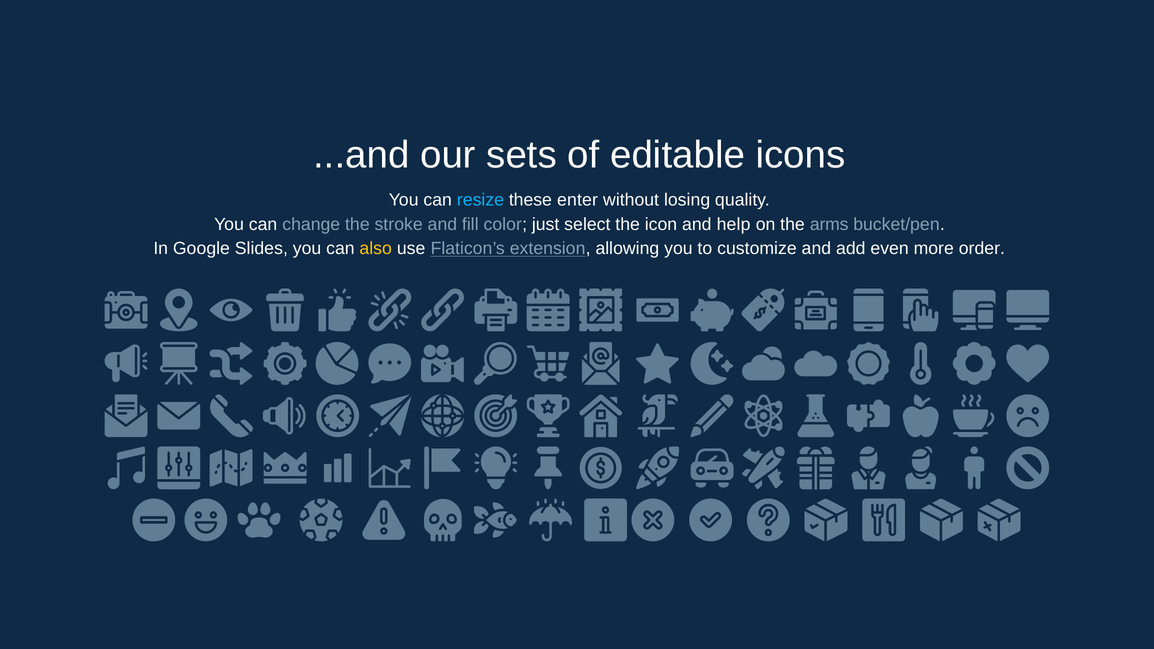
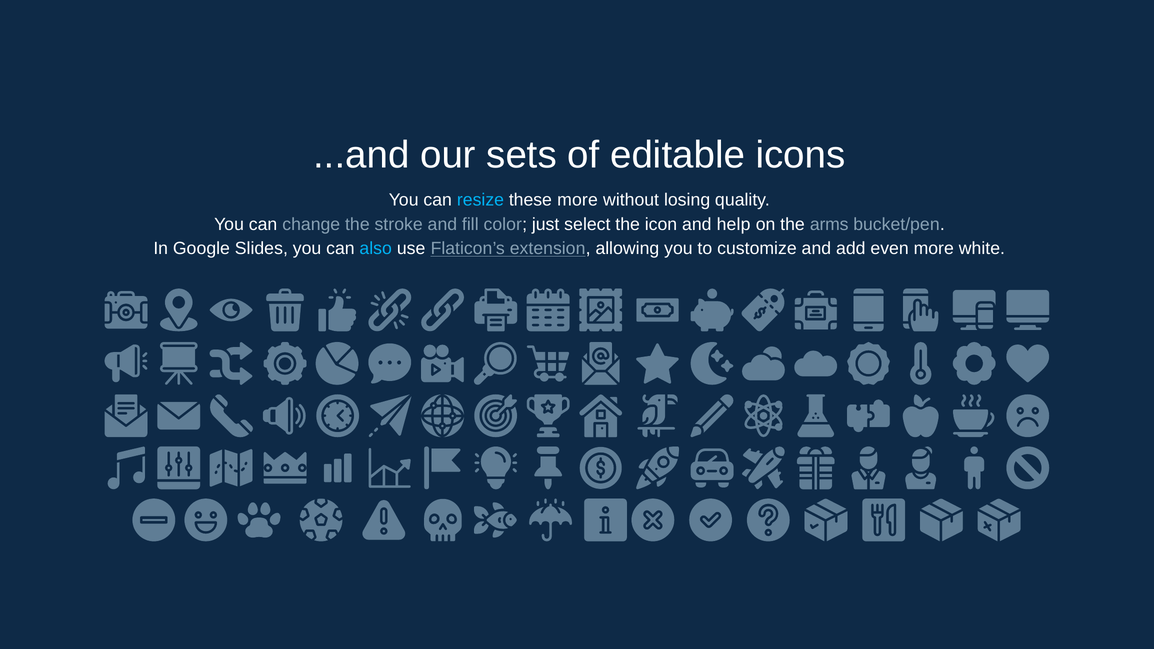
these enter: enter -> more (577, 200)
also colour: yellow -> light blue (376, 249)
order: order -> white (982, 249)
